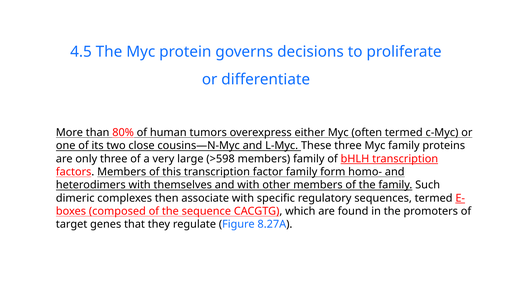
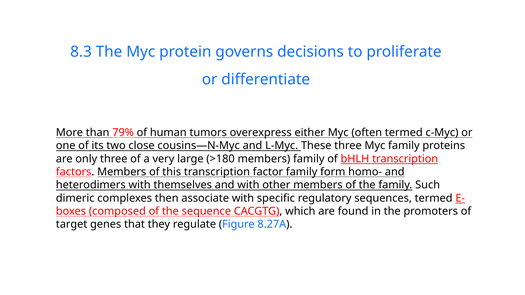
4.5: 4.5 -> 8.3 (81, 52)
80%: 80% -> 79% (123, 133)
>598: >598 -> >180 (221, 159)
